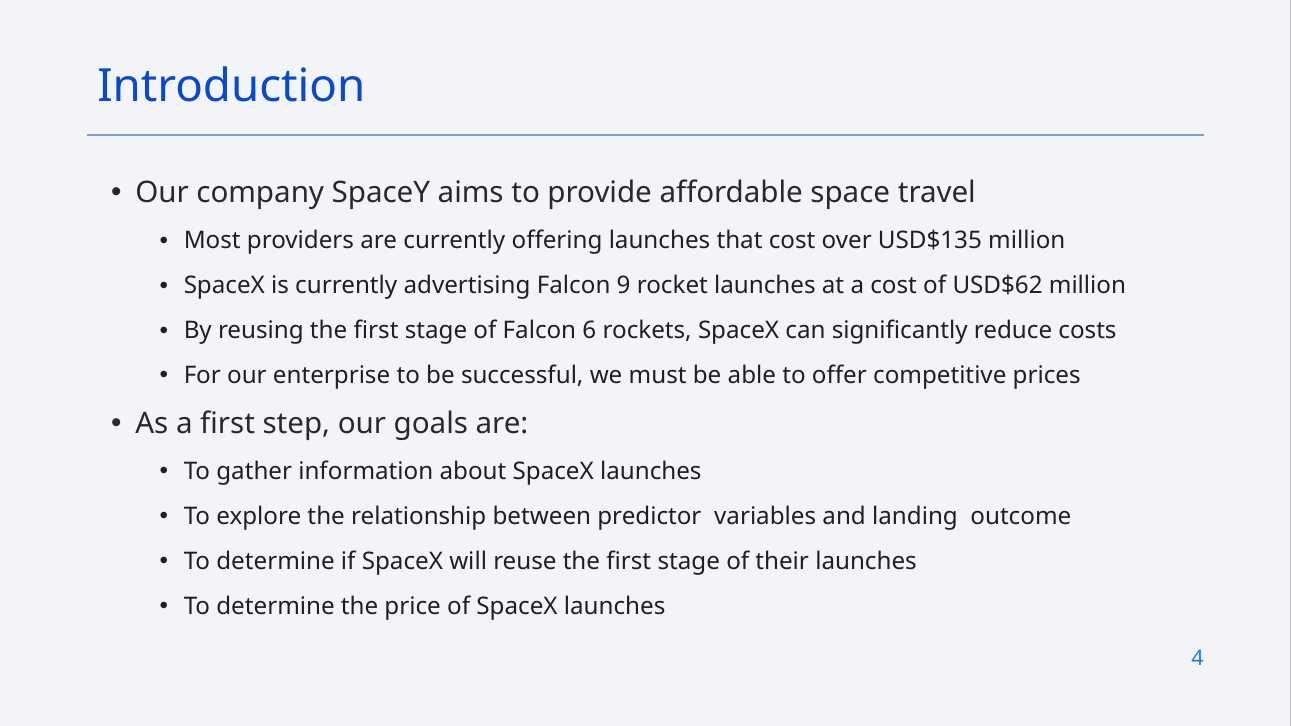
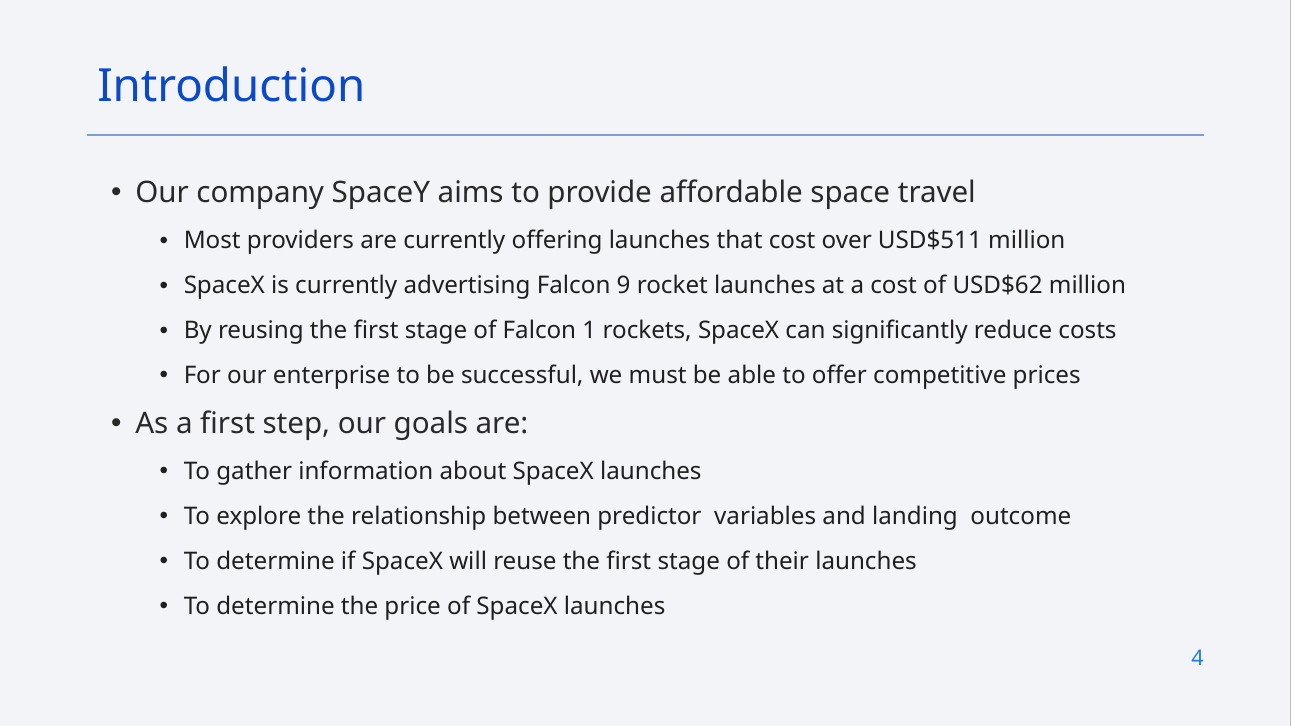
USD$135: USD$135 -> USD$511 (930, 241)
6: 6 -> 1 (589, 331)
